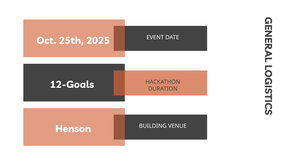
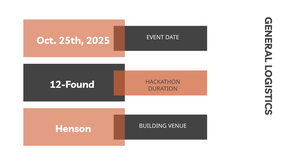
12-Goals: 12-Goals -> 12-Found (72, 85)
